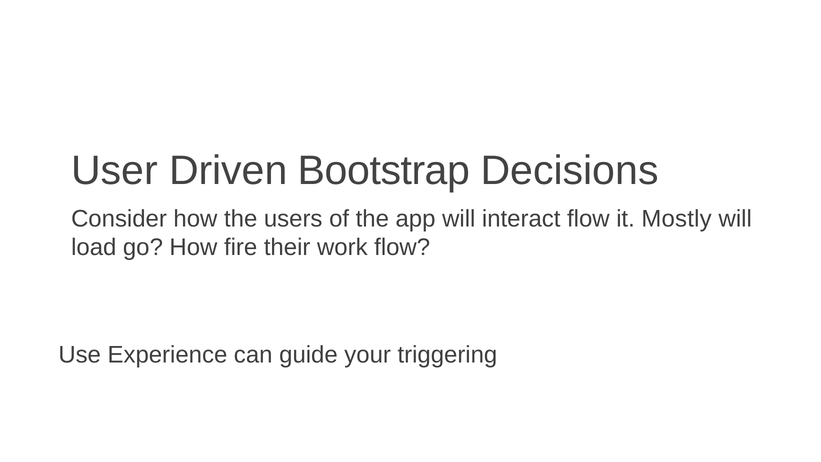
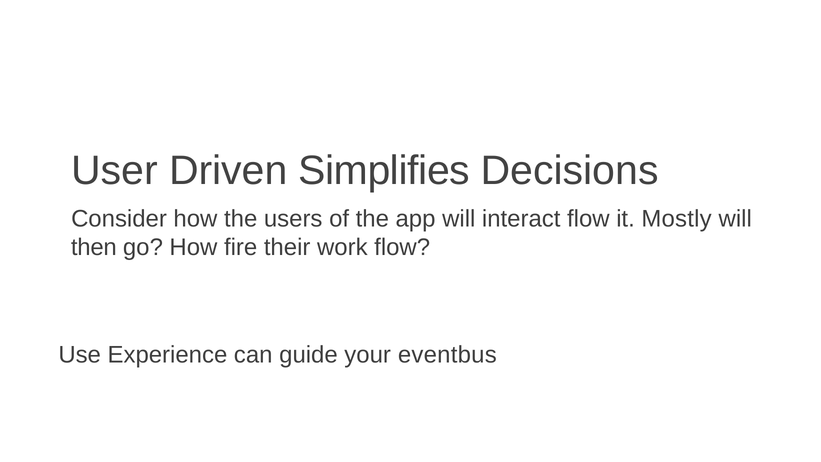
Bootstrap: Bootstrap -> Simplifies (384, 171)
load: load -> then (94, 247)
triggering: triggering -> eventbus (447, 355)
